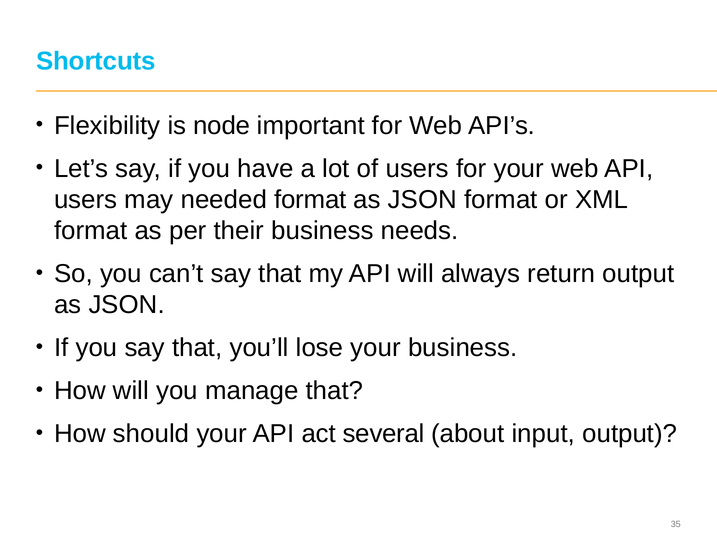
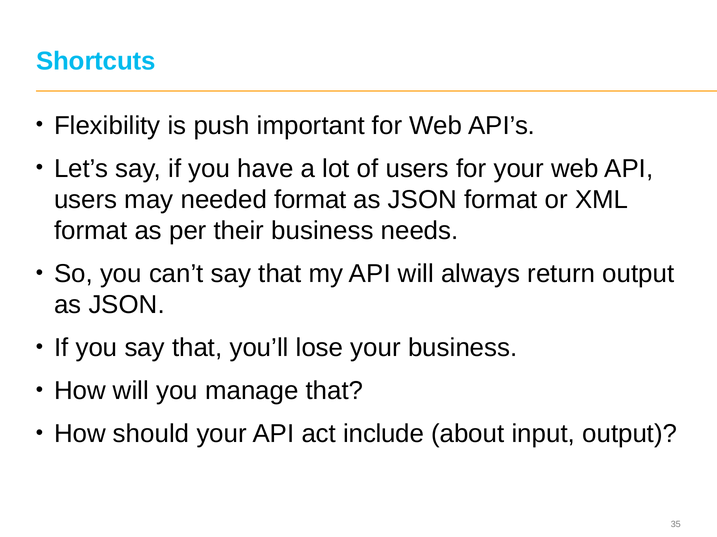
node: node -> push (222, 126)
several: several -> include (384, 434)
